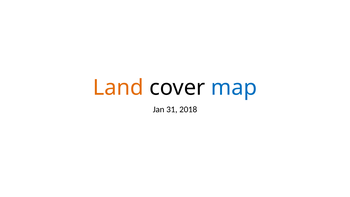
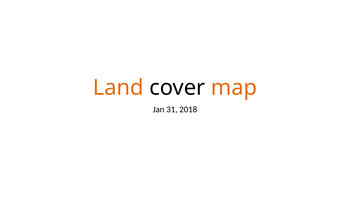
map colour: blue -> orange (234, 87)
